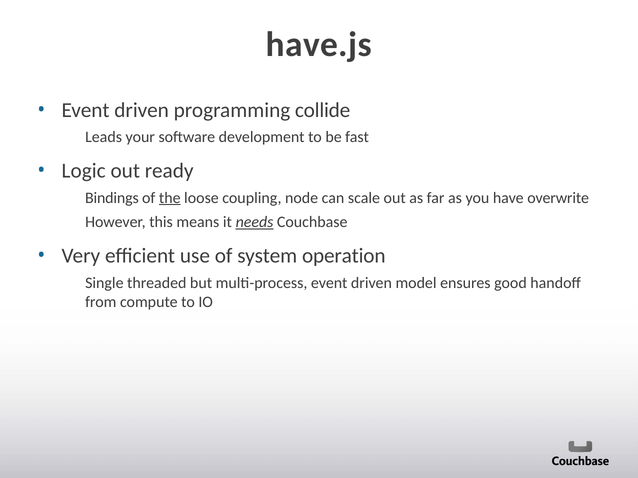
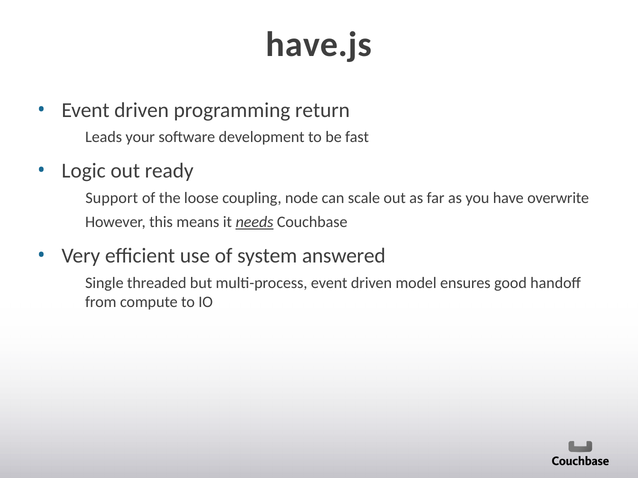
collide: collide -> return (322, 110)
Bindings: Bindings -> Support (112, 198)
the underline: present -> none (170, 198)
operation: operation -> answered (344, 256)
